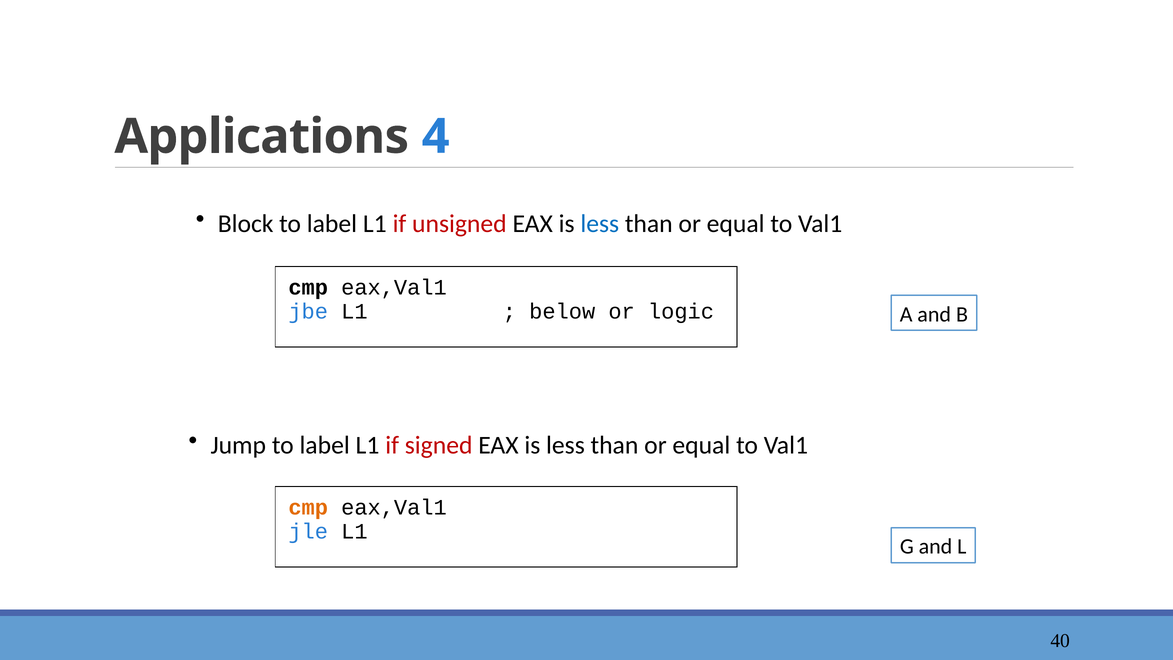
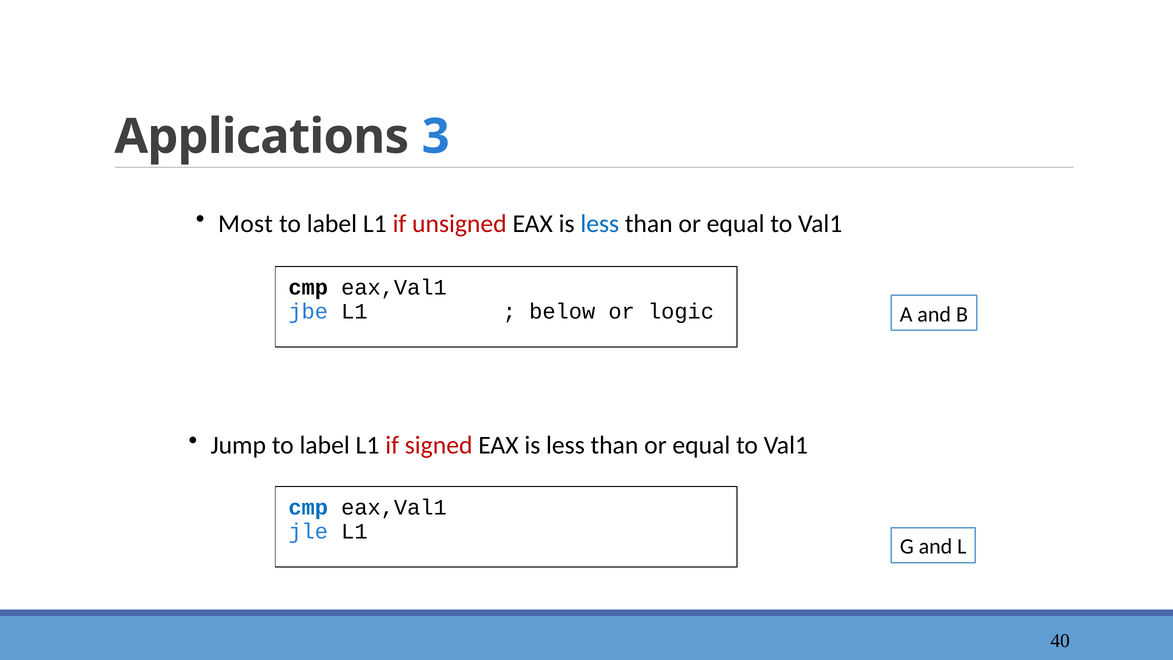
4: 4 -> 3 (436, 137)
Block: Block -> Most (245, 224)
cmp colour: orange -> blue (308, 507)
